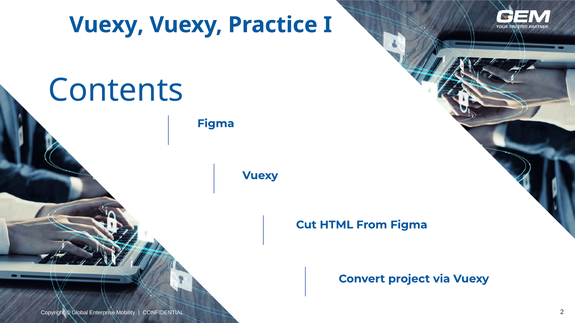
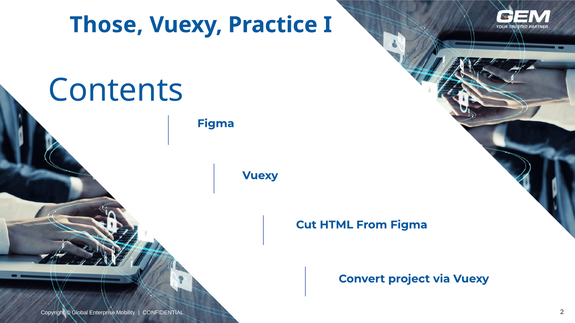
Vuexy: Vuexy -> Those (106, 25)
